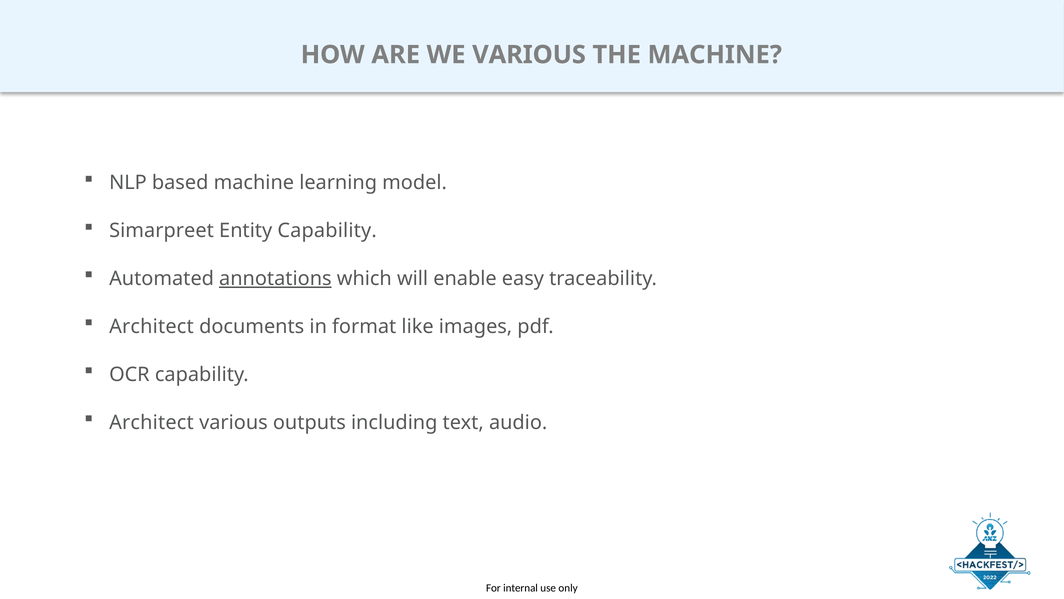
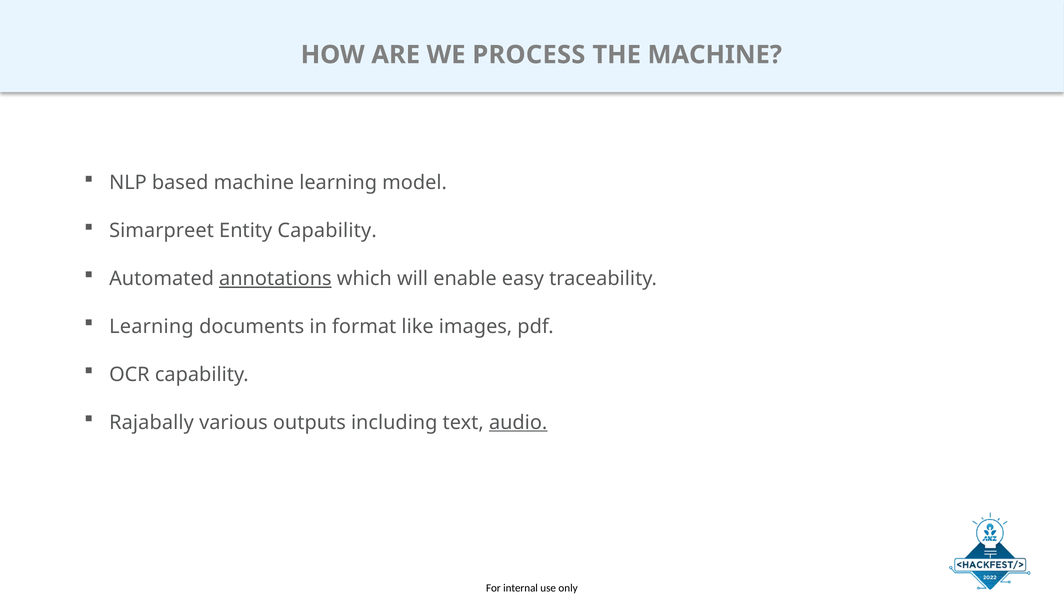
WE VARIOUS: VARIOUS -> PROCESS (529, 55)
Architect: Architect -> Learning (151, 326)
Architect: Architect -> Rajabally (152, 422)
audio underline: none -> present (518, 422)
